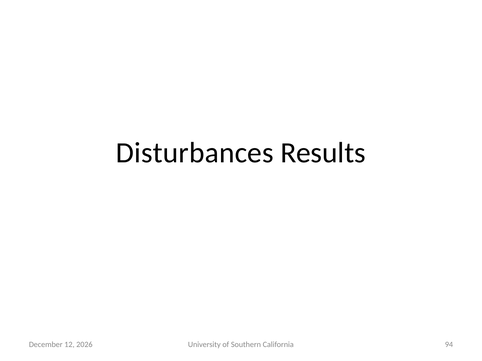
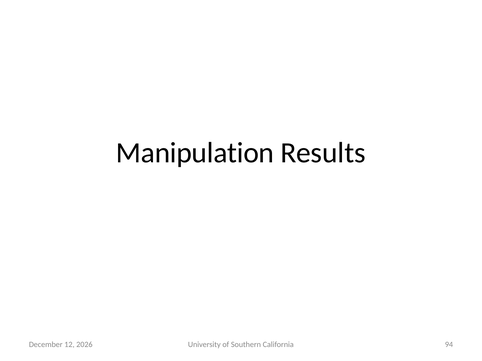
Disturbances: Disturbances -> Manipulation (195, 153)
